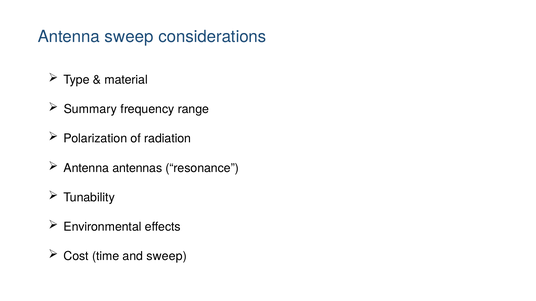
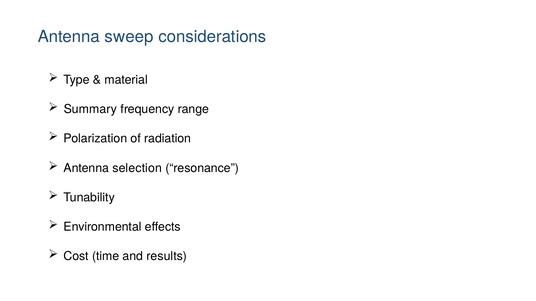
antennas: antennas -> selection (137, 168)
and sweep: sweep -> results (167, 257)
